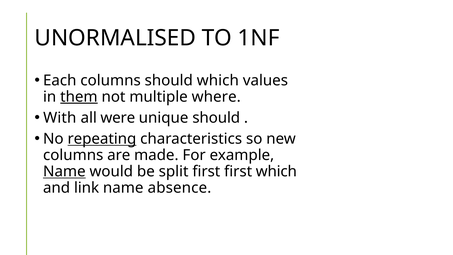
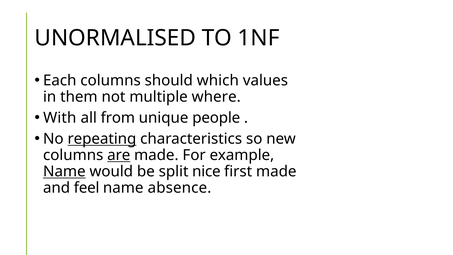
them underline: present -> none (79, 97)
were: were -> from (118, 118)
unique should: should -> people (216, 118)
are underline: none -> present (119, 155)
split first: first -> nice (206, 171)
first which: which -> made (276, 171)
link: link -> feel (87, 188)
